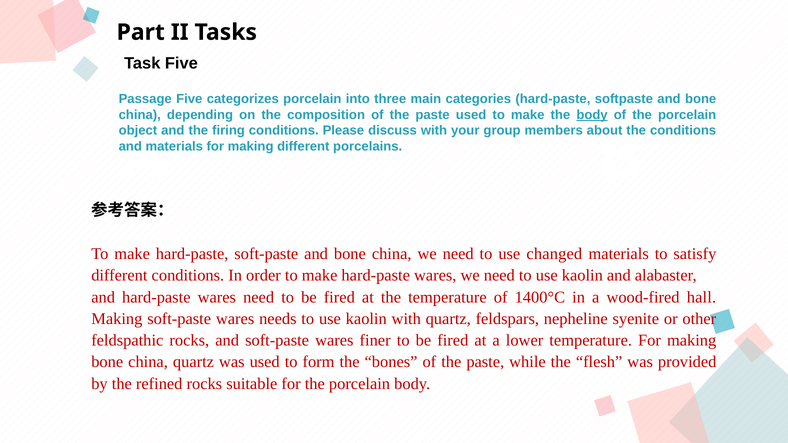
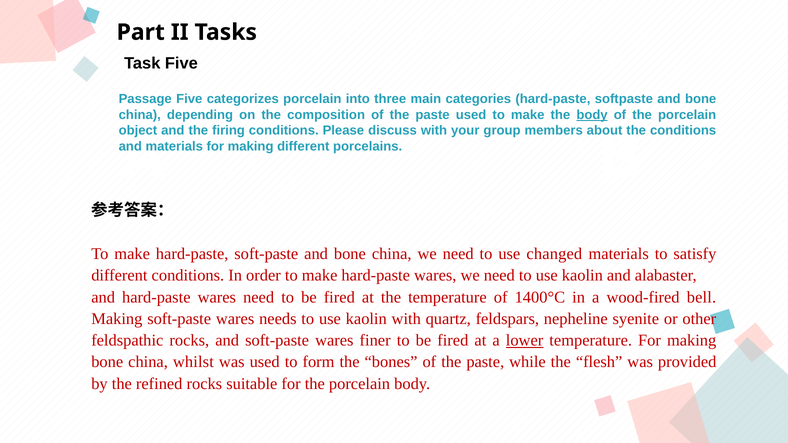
hall: hall -> bell (701, 297)
lower underline: none -> present (525, 341)
china quartz: quartz -> whilst (193, 362)
